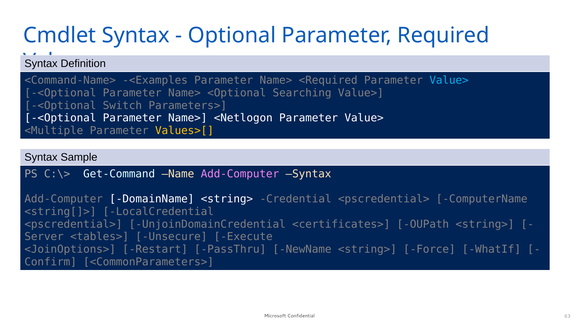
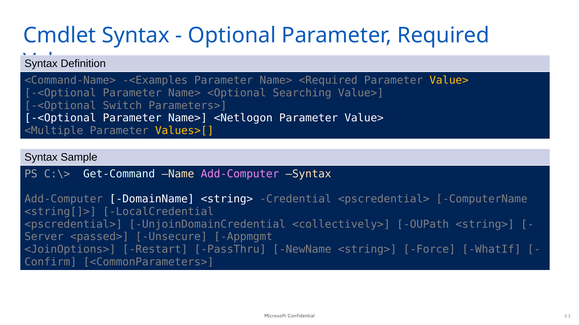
Value> colour: light blue -> yellow (449, 80)
<certificates>: <certificates> -> <collectively> (341, 225)
<tables>: <tables> -> <passed> (100, 237)
Execute: Execute -> Appmgmt (243, 237)
